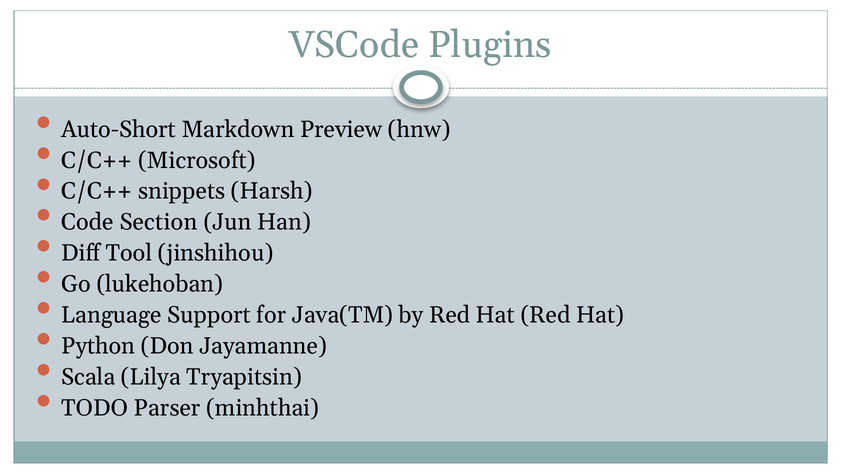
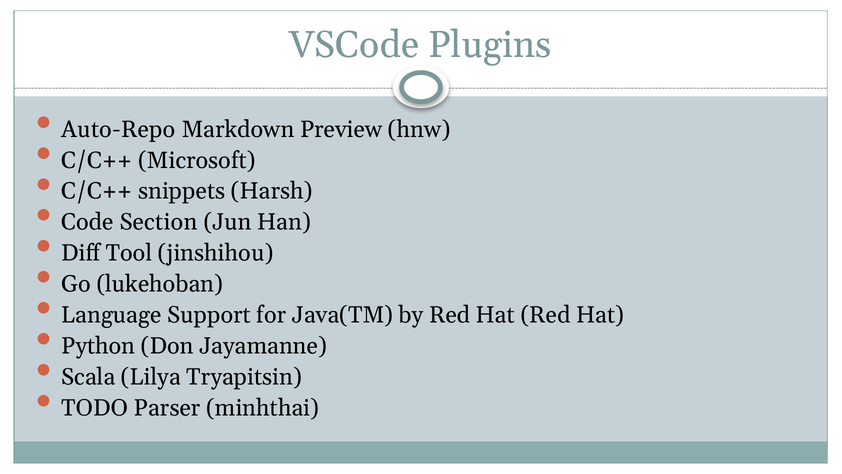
Auto-Short: Auto-Short -> Auto-Repo (118, 129)
